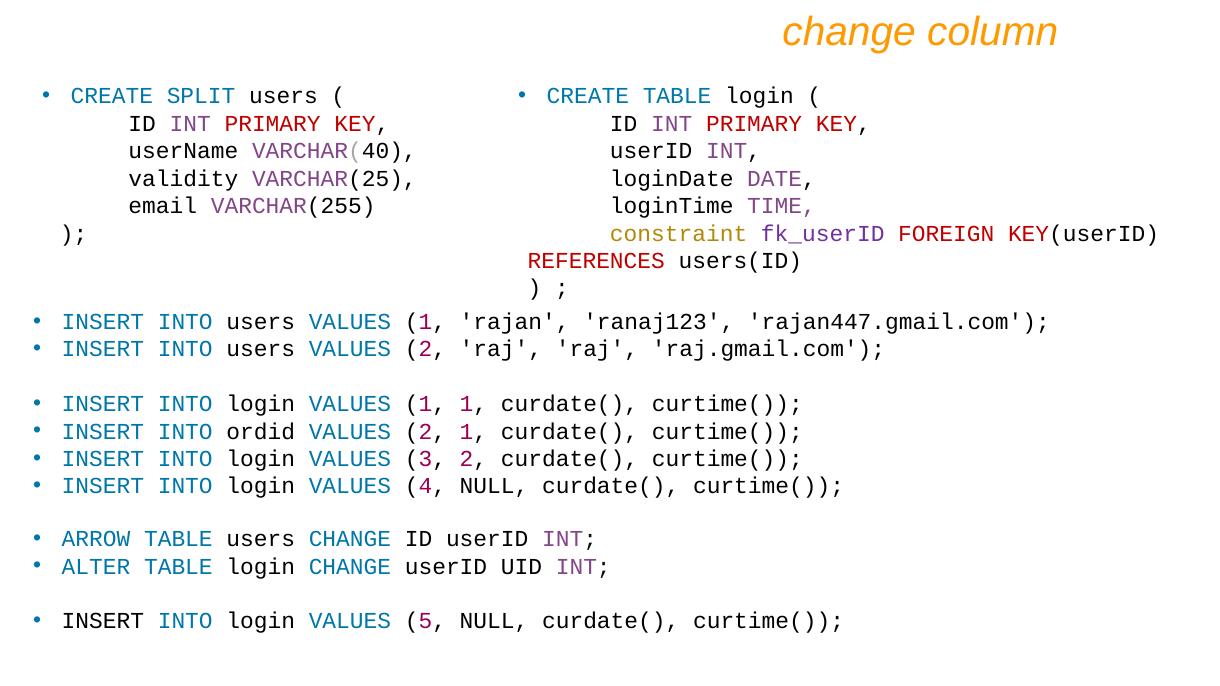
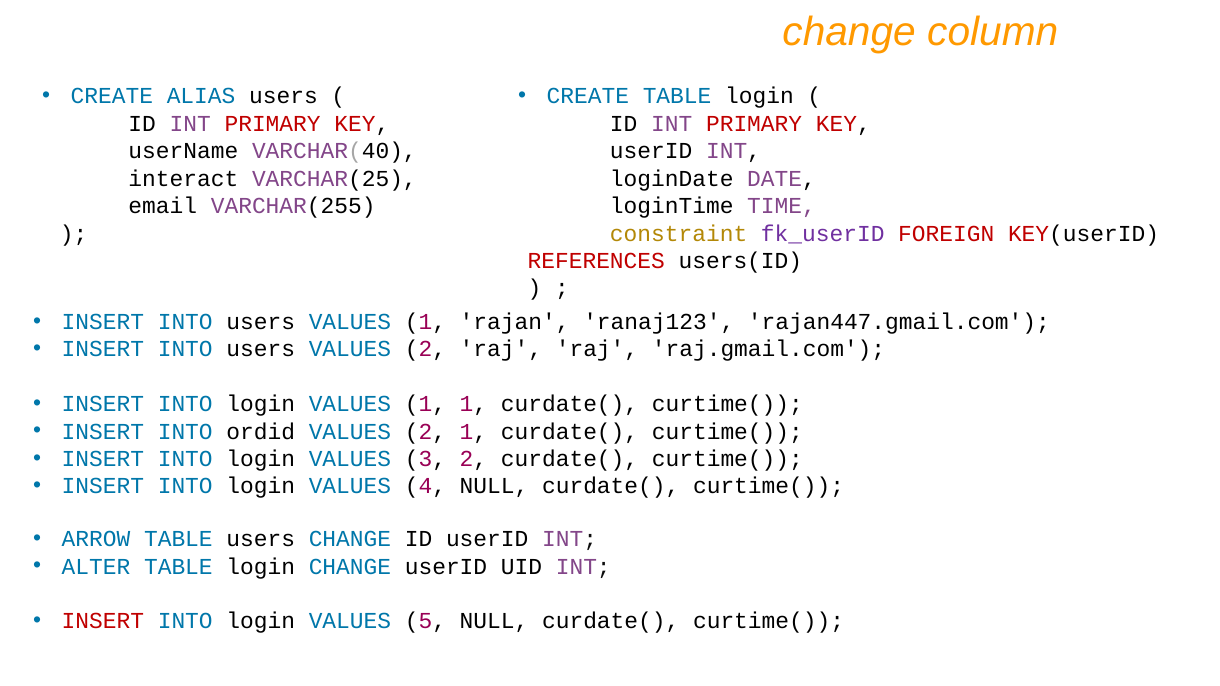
SPLIT: SPLIT -> ALIAS (201, 96)
validity: validity -> interact (183, 179)
INSERT colour: black -> red (103, 621)
